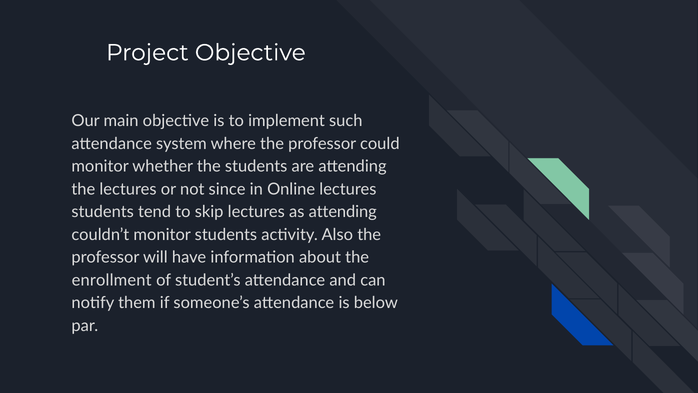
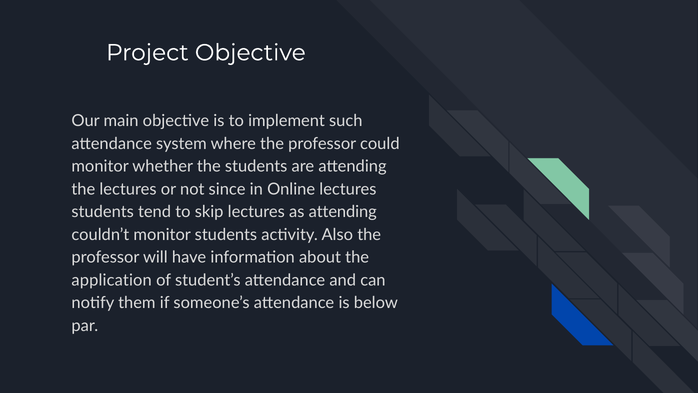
enrollment: enrollment -> application (112, 280)
